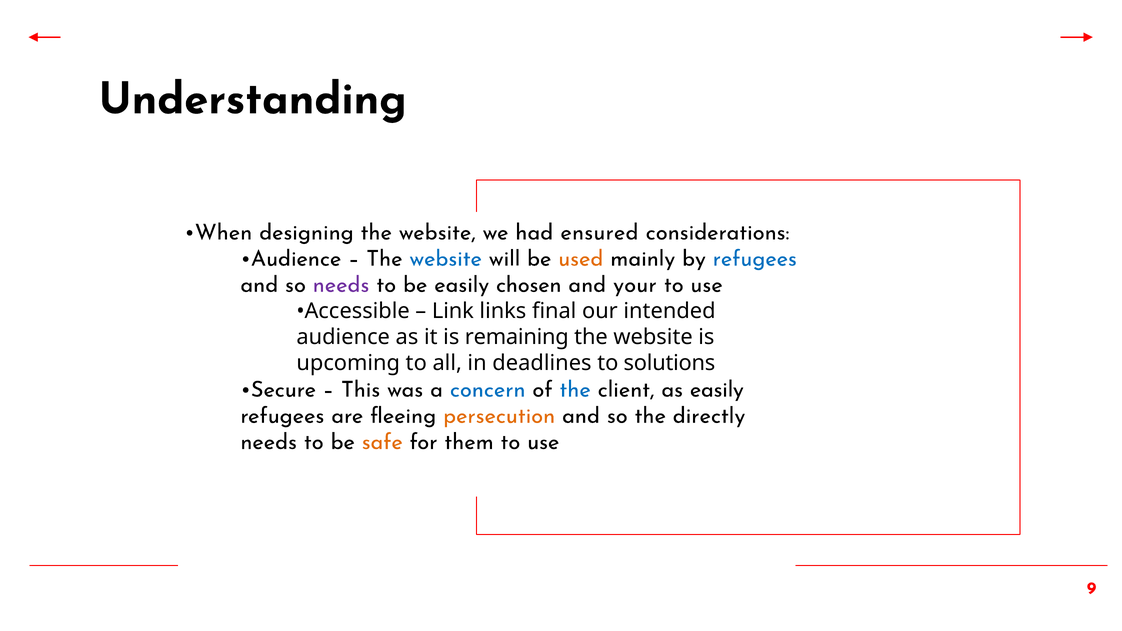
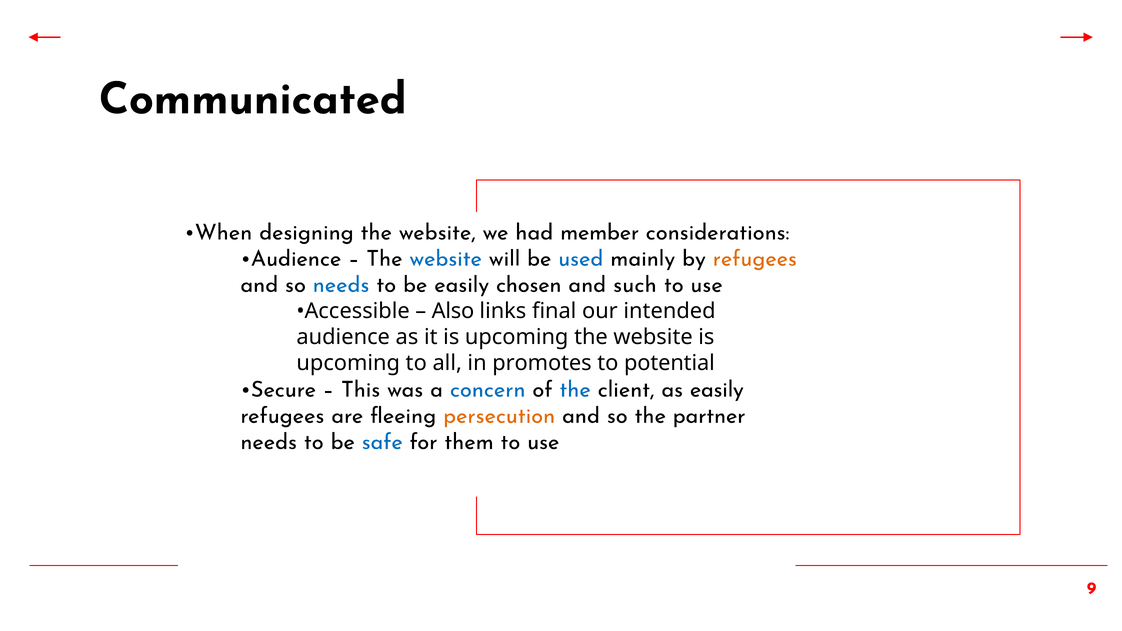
Understanding: Understanding -> Communicated (253, 99)
ensured: ensured -> member (600, 232)
used colour: orange -> blue (581, 259)
refugees colour: blue -> orange (755, 259)
needs colour: purple -> blue (341, 285)
your: your -> such (635, 285)
Link: Link -> Also (453, 311)
it is remaining: remaining -> upcoming (517, 337)
deadlines: deadlines -> promotes (542, 363)
solutions: solutions -> potential (669, 363)
directly: directly -> partner (709, 416)
safe colour: orange -> blue (382, 442)
